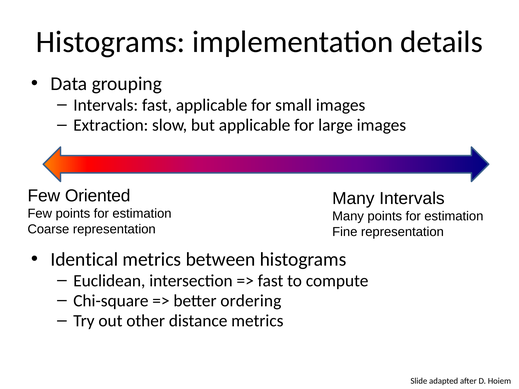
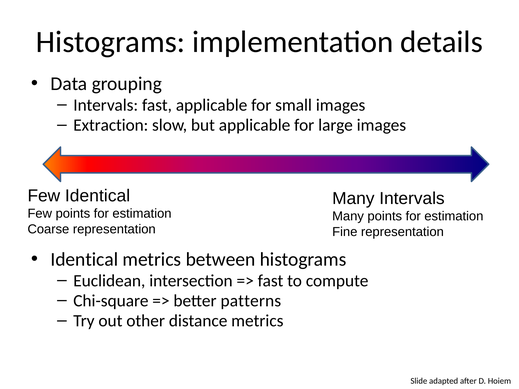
Few Oriented: Oriented -> Identical (98, 196)
ordering: ordering -> patterns (251, 301)
